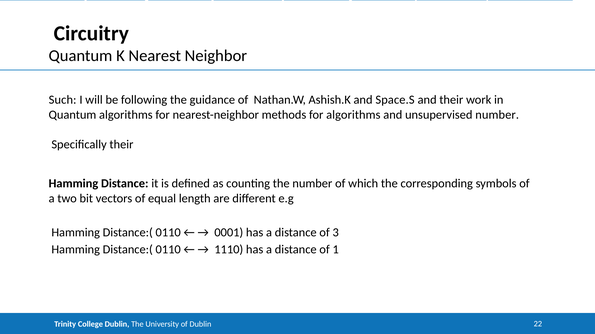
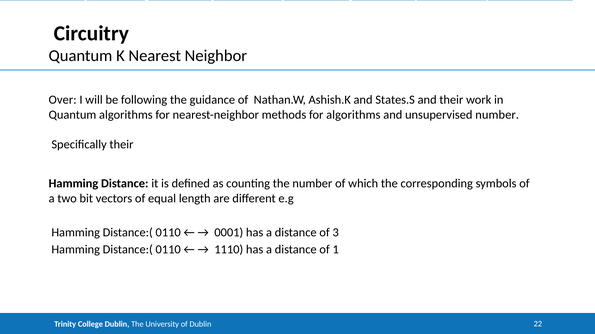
Such: Such -> Over (63, 100)
Space.S: Space.S -> States.S (395, 100)
